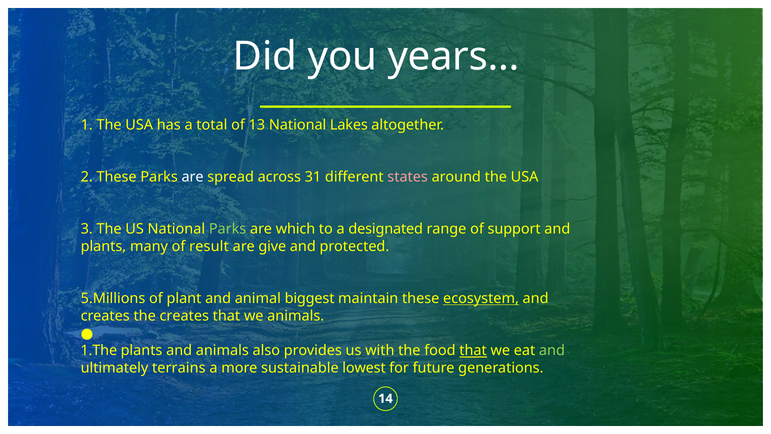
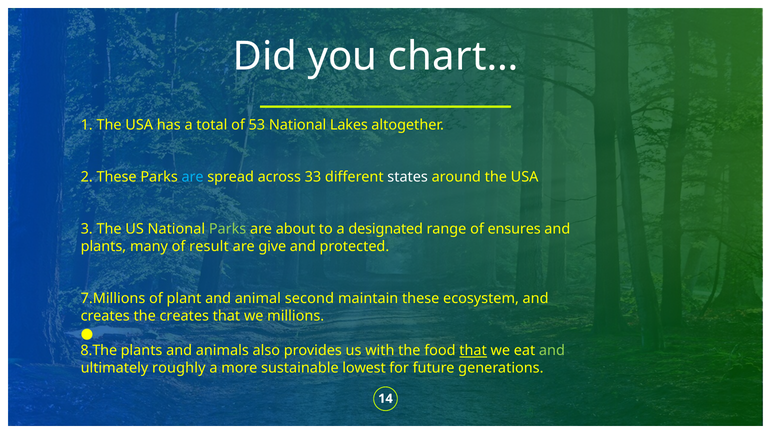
years…: years… -> chart… (453, 57)
13: 13 -> 53 (257, 125)
are colour: white -> light blue (193, 177)
31: 31 -> 33 (313, 177)
states colour: pink -> white (408, 177)
which: which -> about (295, 229)
support: support -> ensures (514, 229)
5.Millions: 5.Millions -> 7.Millions (113, 298)
biggest: biggest -> second (309, 298)
ecosystem underline: present -> none (481, 298)
we animals: animals -> millions (296, 316)
1.The: 1.The -> 8.The (99, 350)
terrains: terrains -> roughly (179, 368)
